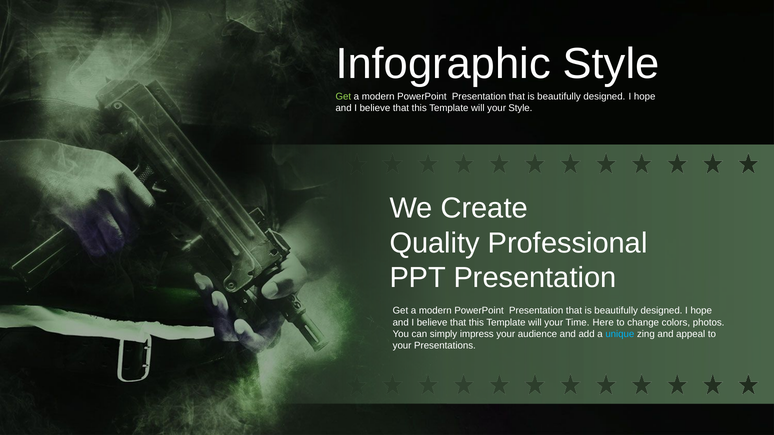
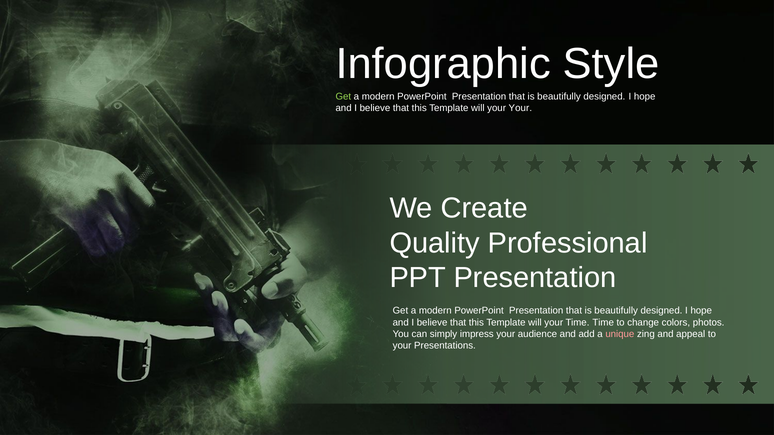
your Style: Style -> Your (520, 108)
Time Here: Here -> Time (603, 323)
unique colour: light blue -> pink (620, 334)
